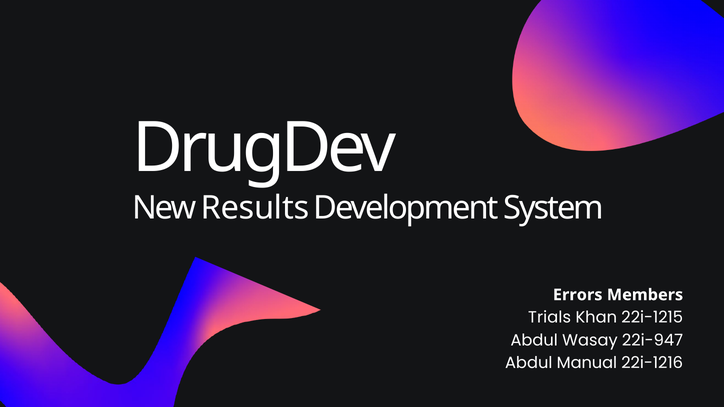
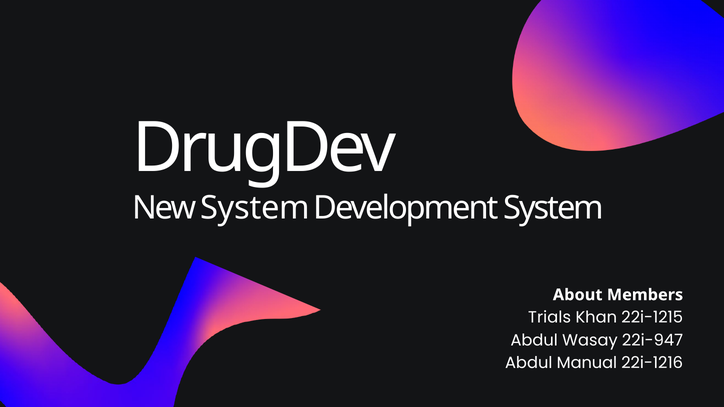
New Results: Results -> System (255, 208)
Errors: Errors -> About (578, 295)
